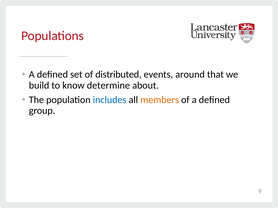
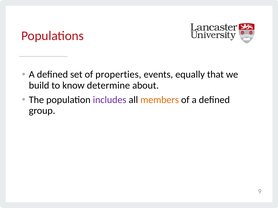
distributed: distributed -> properties (118, 75)
around: around -> equally (190, 75)
includes colour: blue -> purple (110, 100)
